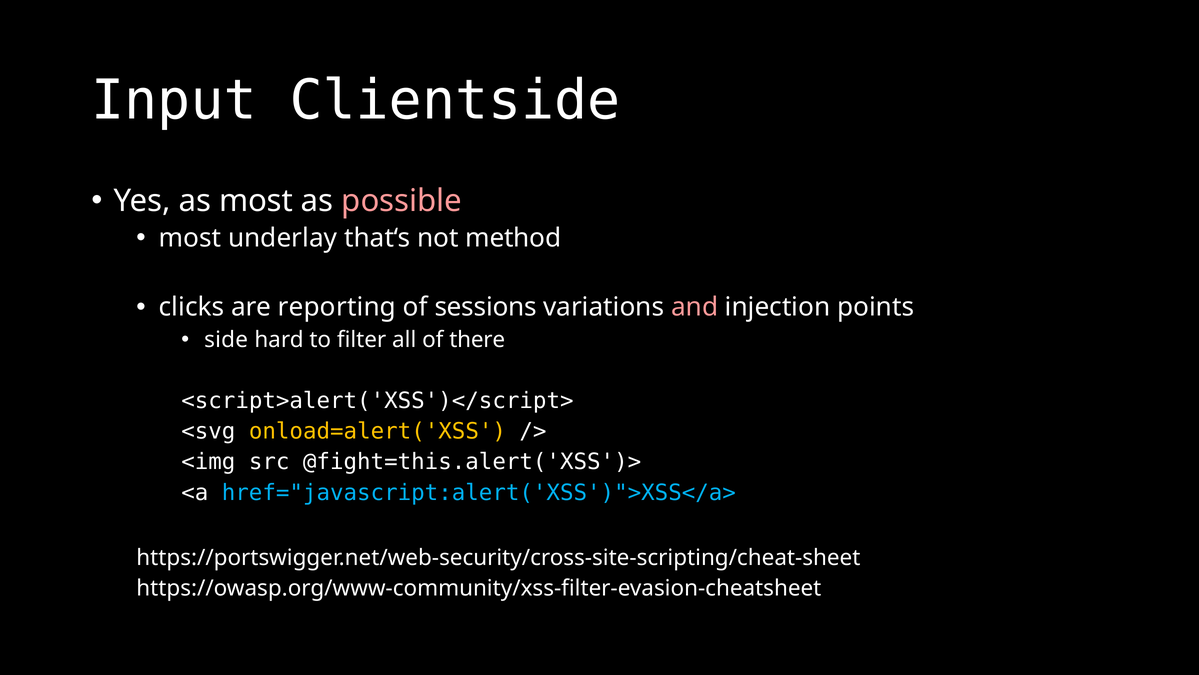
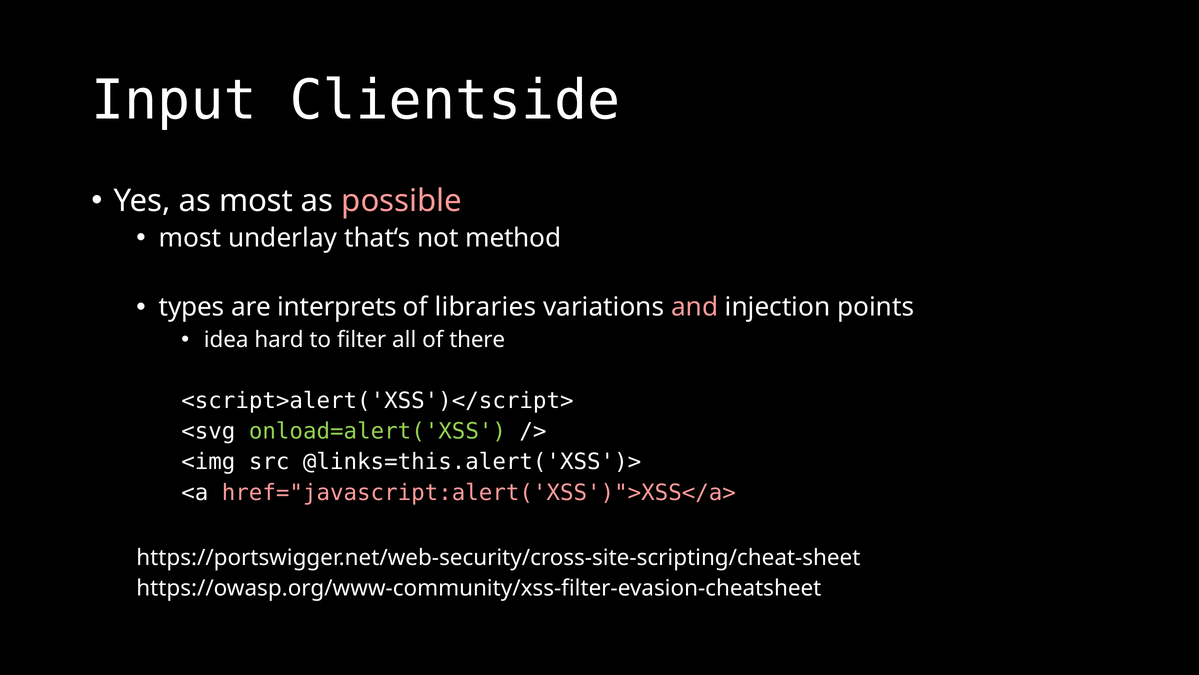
clicks: clicks -> types (192, 307)
reporting: reporting -> interprets (337, 307)
sessions: sessions -> libraries (485, 307)
side: side -> idea (226, 340)
onload=alert('XSS colour: yellow -> light green (377, 431)
@fight=this.alert('XSS')>: @fight=this.alert('XSS')> -> @links=this.alert('XSS')> (472, 462)
href="javascript:alert('XSS')">XSS</a> colour: light blue -> pink (479, 492)
